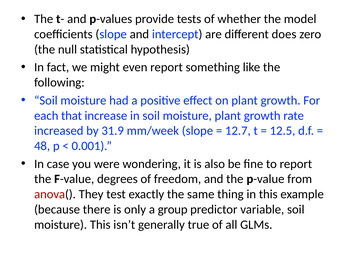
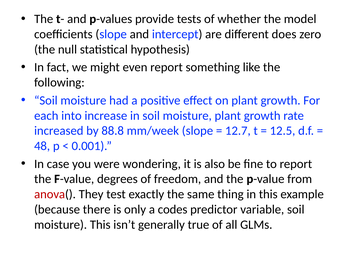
that: that -> into (71, 115)
31.9: 31.9 -> 88.8 (113, 131)
group: group -> codes (173, 209)
